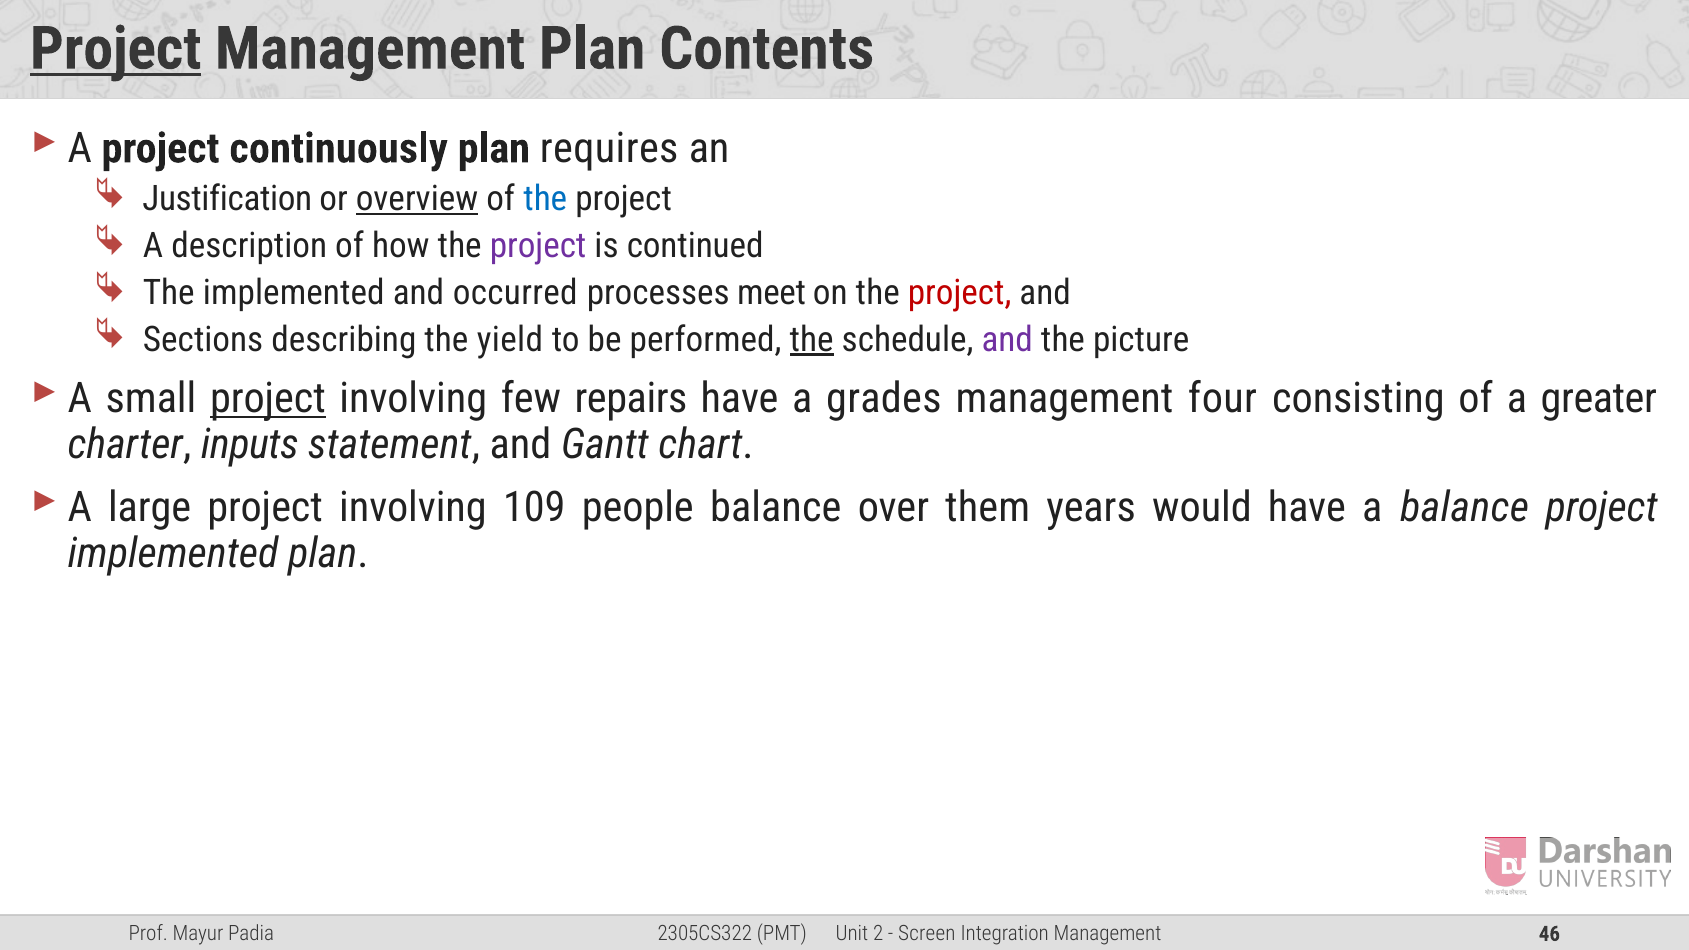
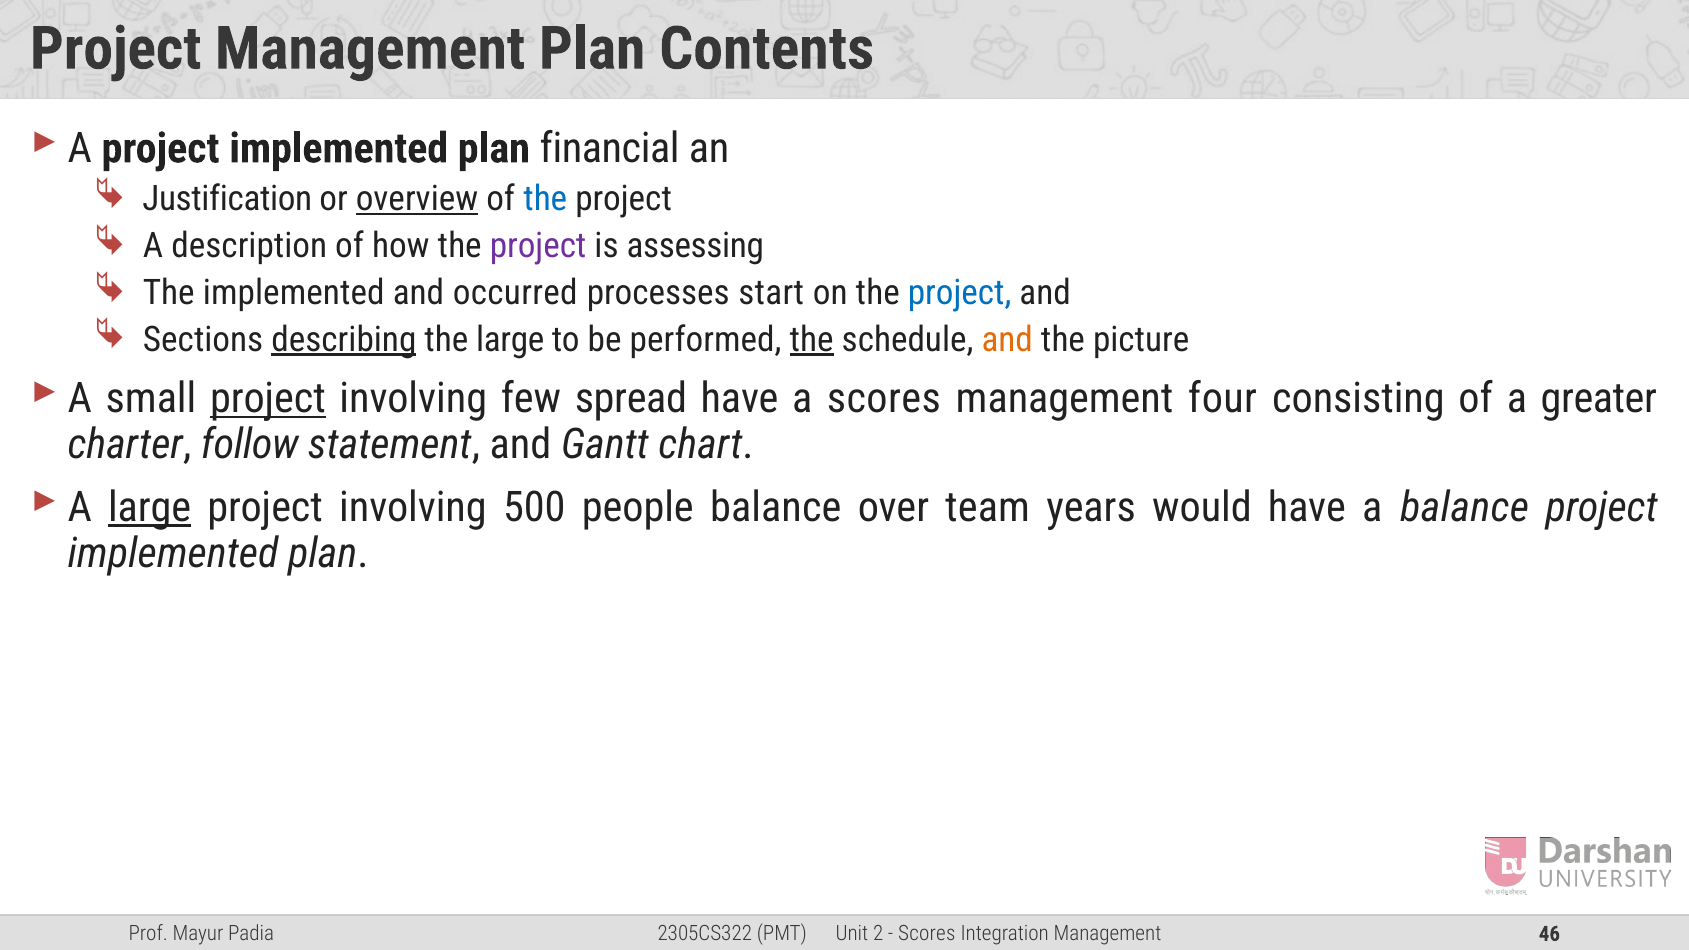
Project underline: present -> none (116, 49)
A project continuously: continuously -> implemented (339, 148)
requires: requires -> financial (610, 148)
continued: continued -> assessing (695, 246)
meet: meet -> start (771, 293)
project colour: red -> blue (960, 293)
describing underline: none -> present (344, 339)
the yield: yield -> large (510, 339)
and colour: purple -> orange (1007, 339)
repairs: repairs -> spread (631, 399)
a grades: grades -> scores (884, 399)
inputs: inputs -> follow (250, 444)
large underline: none -> present (150, 508)
109: 109 -> 500 (534, 508)
them: them -> team (988, 508)
Screen: Screen -> Scores (927, 934)
